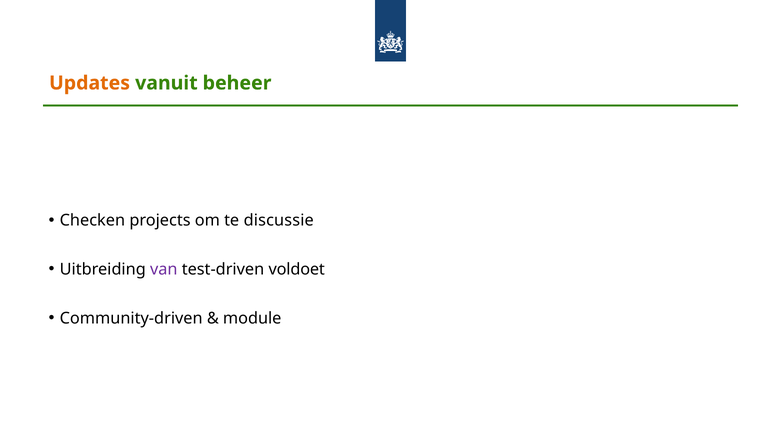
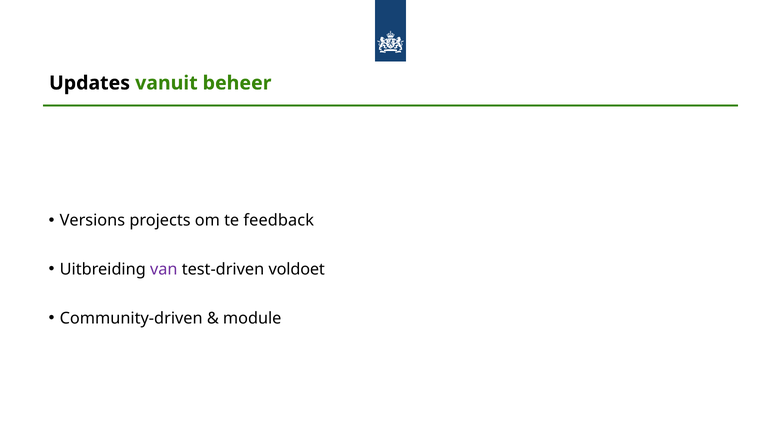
Updates colour: orange -> black (90, 83)
Checken: Checken -> Versions (92, 221)
discussie: discussie -> feedback (279, 221)
